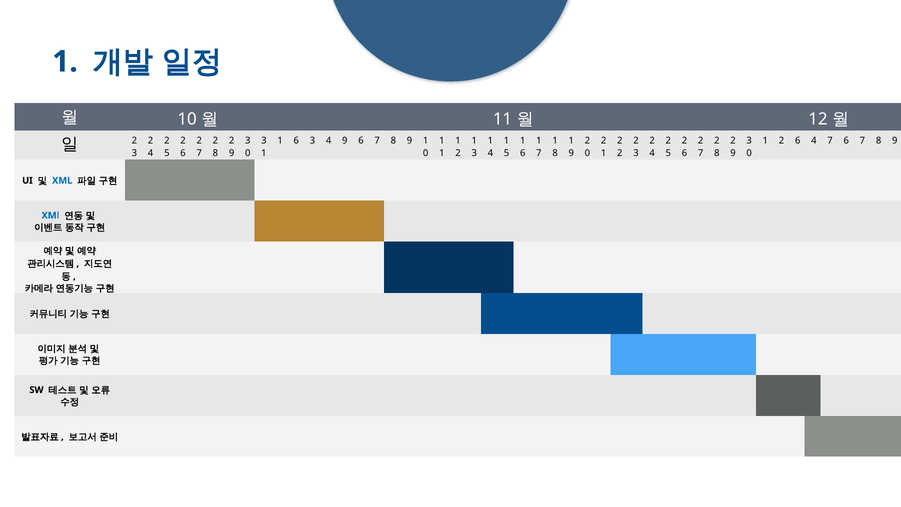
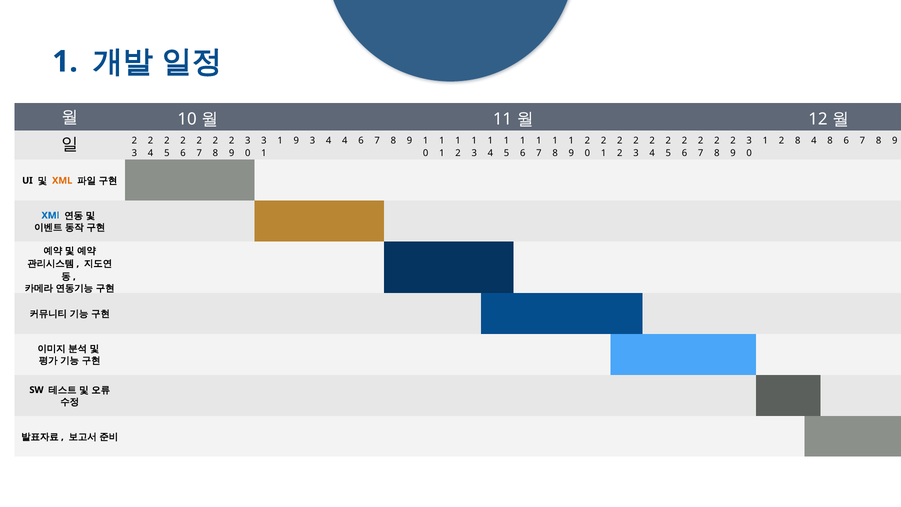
6: 6 -> 9 (296, 141)
4 9: 9 -> 4 (345, 141)
1 2 6: 6 -> 8 (798, 141)
4 7: 7 -> 8 (830, 141)
XML colour: blue -> orange (62, 180)
